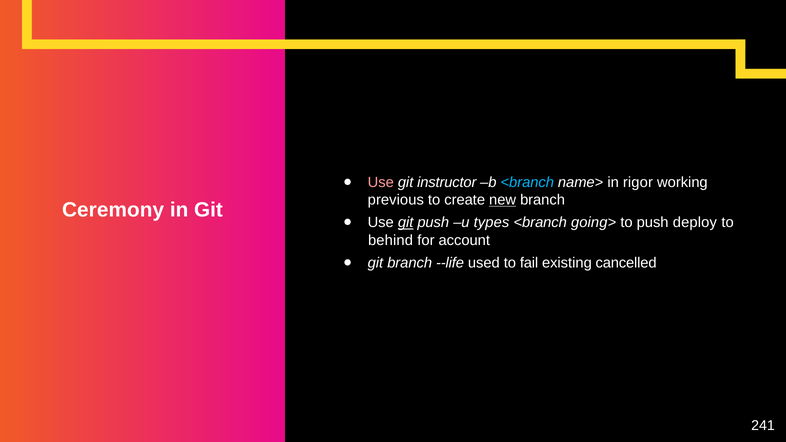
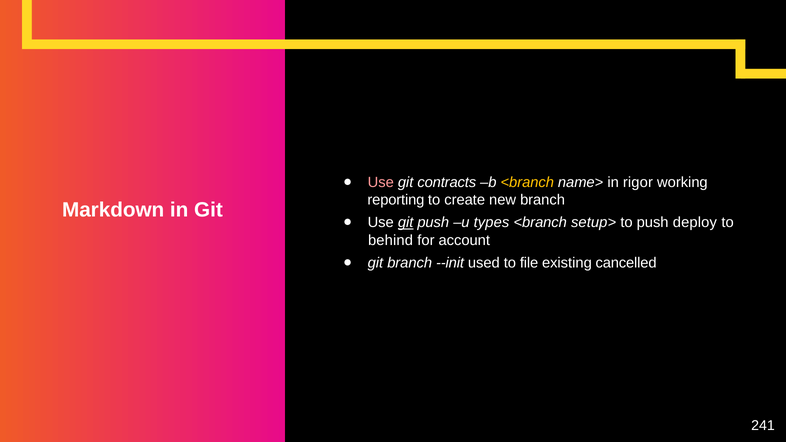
instructor: instructor -> contracts (447, 182)
<branch colour: light blue -> yellow (527, 182)
previous: previous -> reporting (396, 200)
new underline: present -> none (503, 200)
Ceremony: Ceremony -> Markdown (113, 210)
going>: going> -> setup> (594, 223)
--life: --life -> --init (450, 263)
fail: fail -> file (529, 263)
